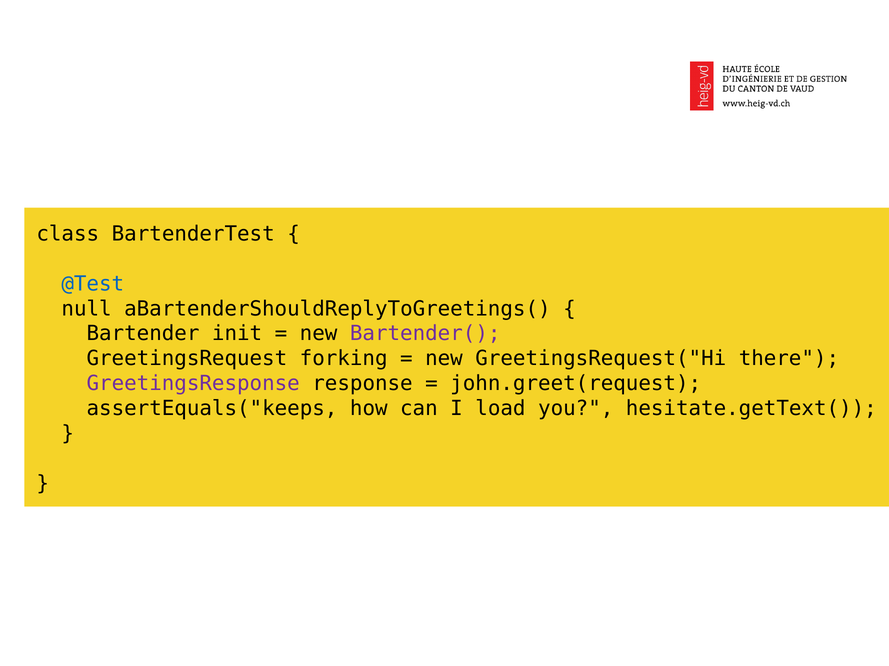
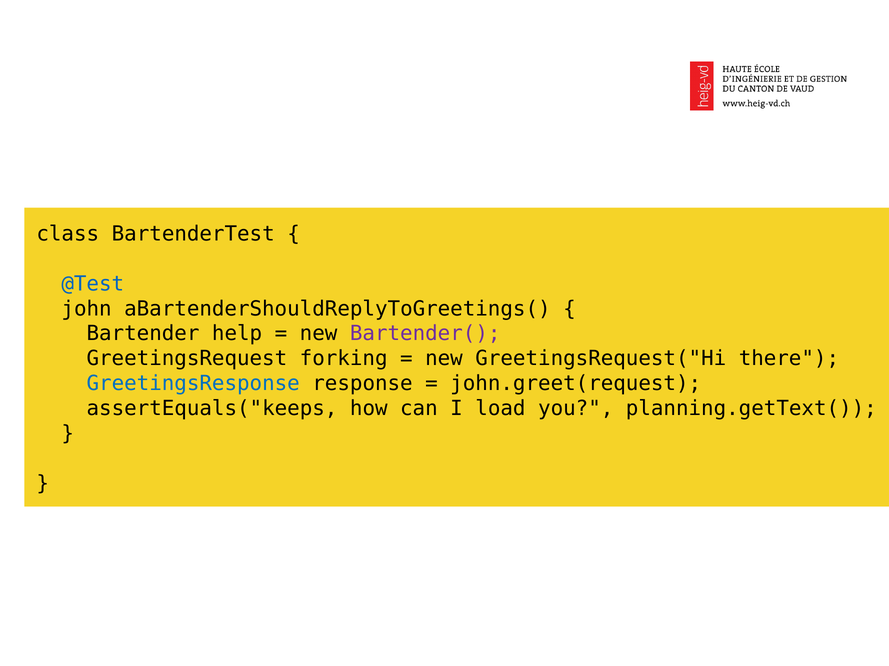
null: null -> john (87, 309)
init: init -> help (237, 334)
GreetingsResponse colour: purple -> blue (193, 384)
hesitate.getText(: hesitate.getText( -> planning.getText( (751, 409)
